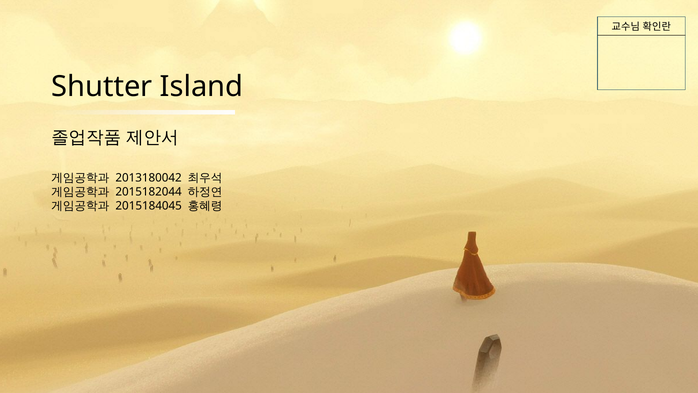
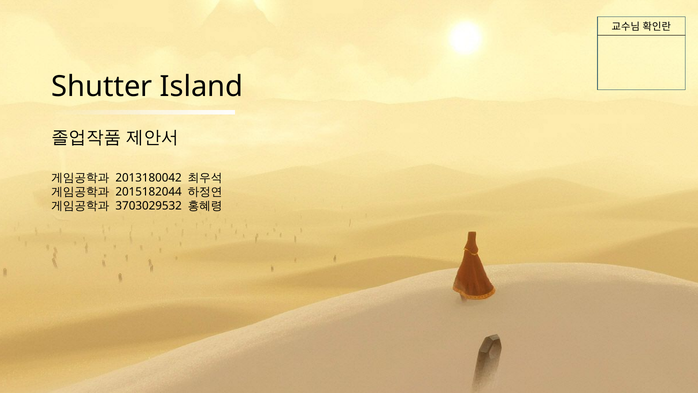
2015184045: 2015184045 -> 3703029532 (149, 206)
